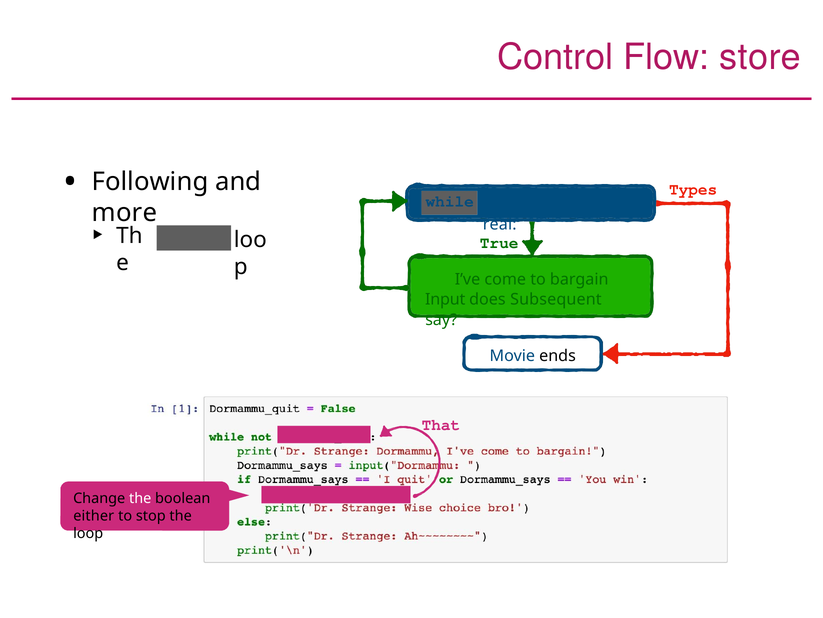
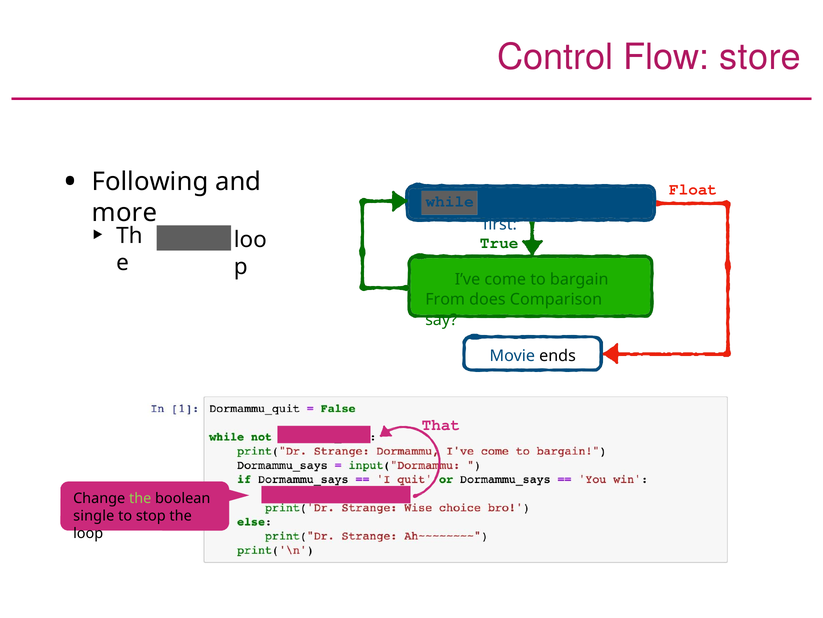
Types: Types -> Float (693, 189)
real: real -> first (500, 224)
Input: Input -> From (445, 299)
does Subsequent: Subsequent -> Comparison (556, 299)
the colour: white -> light green (140, 498)
either: either -> single (94, 515)
